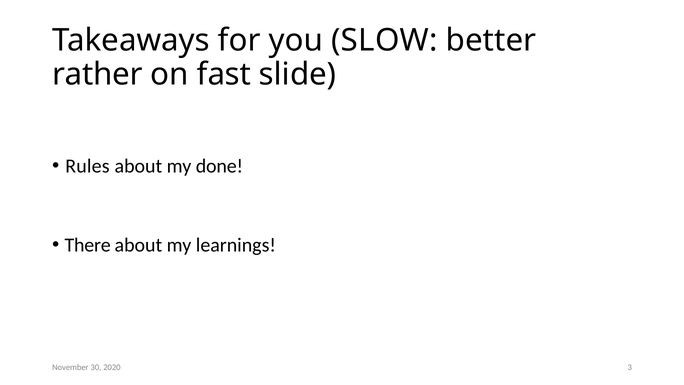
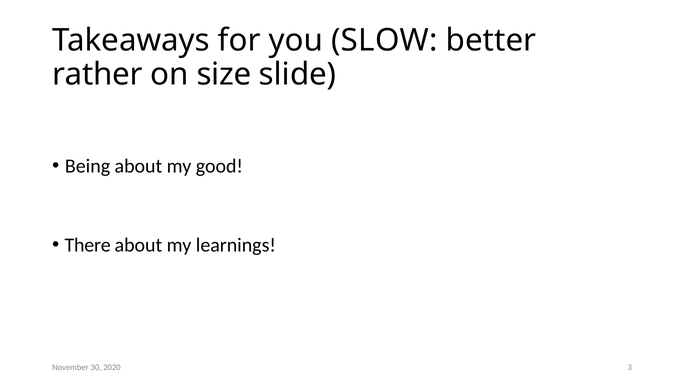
fast: fast -> size (224, 74)
Rules: Rules -> Being (88, 166)
done: done -> good (219, 166)
